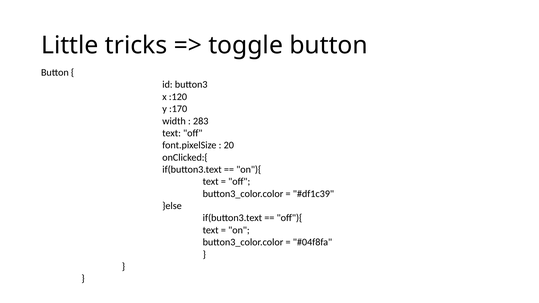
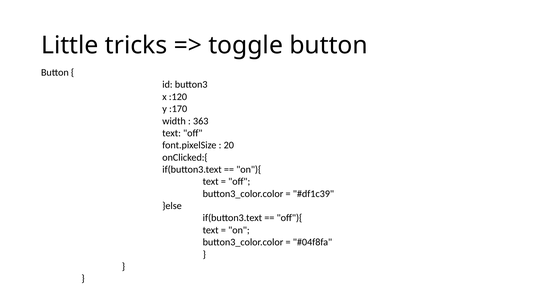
283: 283 -> 363 (201, 121)
